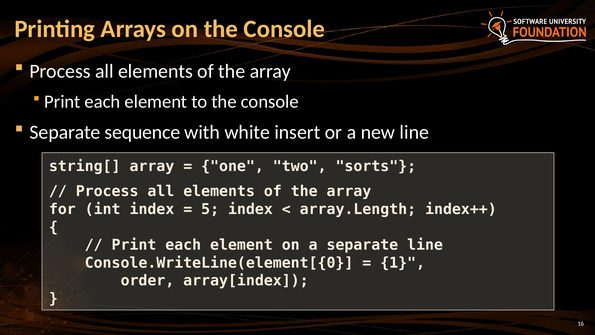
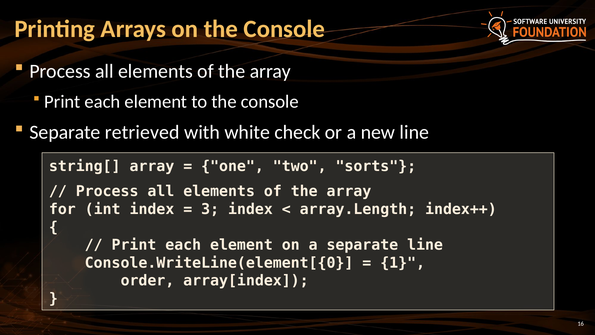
sequence: sequence -> retrieved (142, 132)
insert: insert -> check (297, 132)
5: 5 -> 3 (210, 209)
